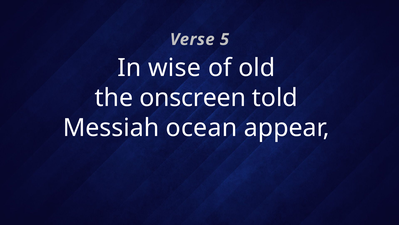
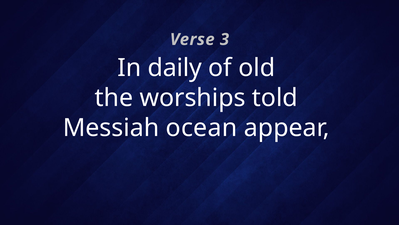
5: 5 -> 3 (224, 39)
wise: wise -> daily (175, 68)
onscreen: onscreen -> worships (193, 98)
